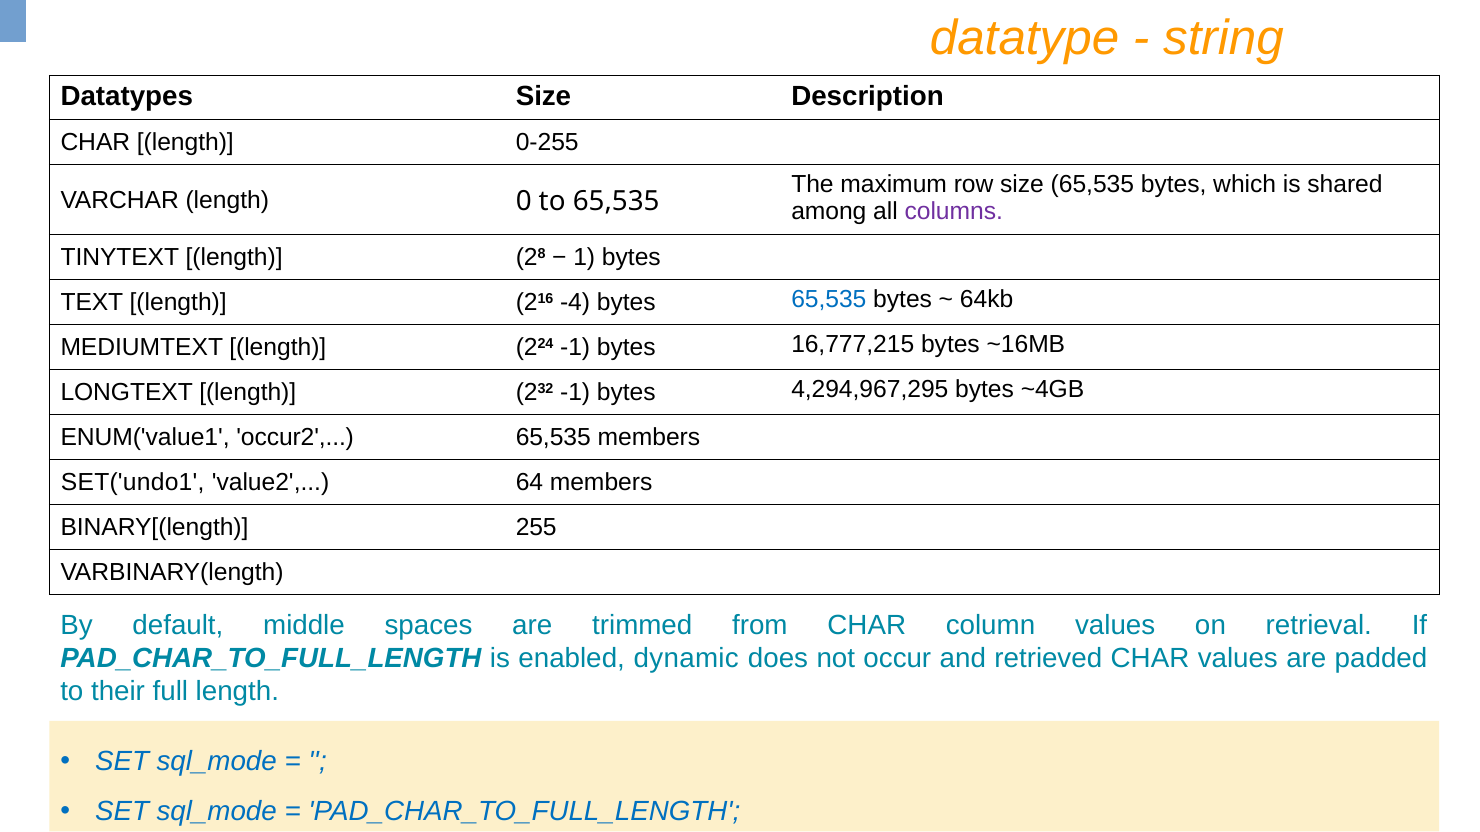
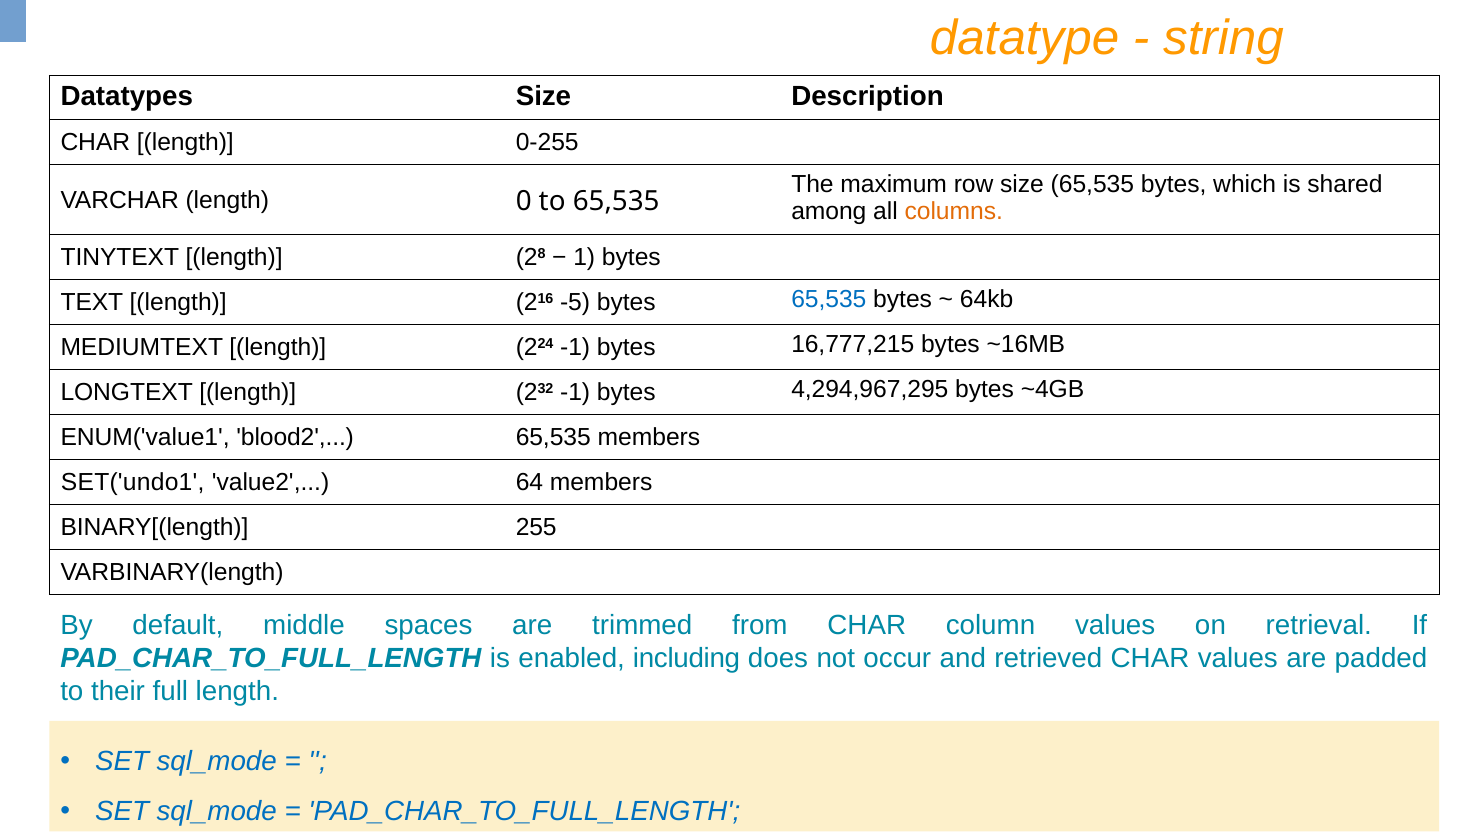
columns colour: purple -> orange (954, 212)
-4: -4 -> -5 (575, 303)
occur2: occur2 -> blood2 (295, 438)
dynamic: dynamic -> including (687, 659)
